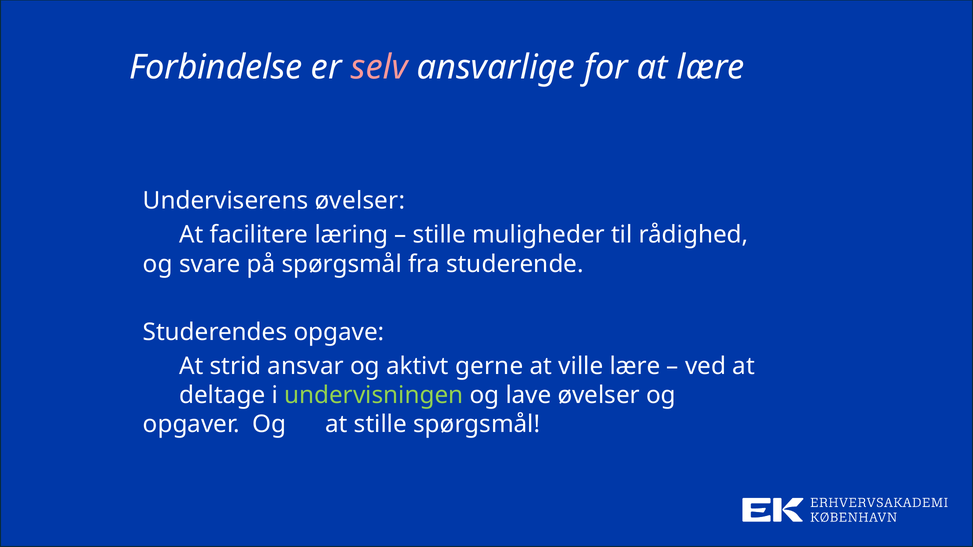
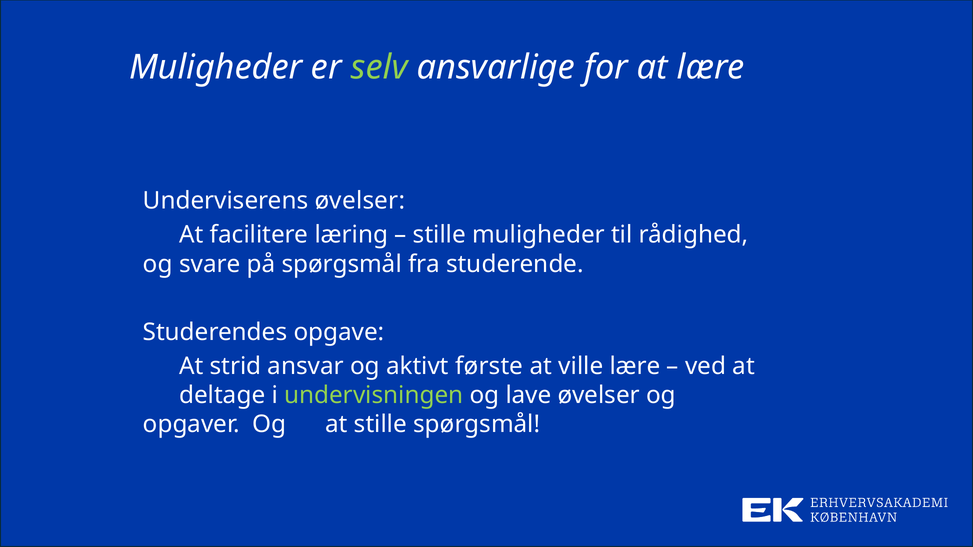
Forbindelse: Forbindelse -> Muligheder (216, 68)
selv colour: pink -> light green (379, 68)
gerne: gerne -> første (489, 366)
